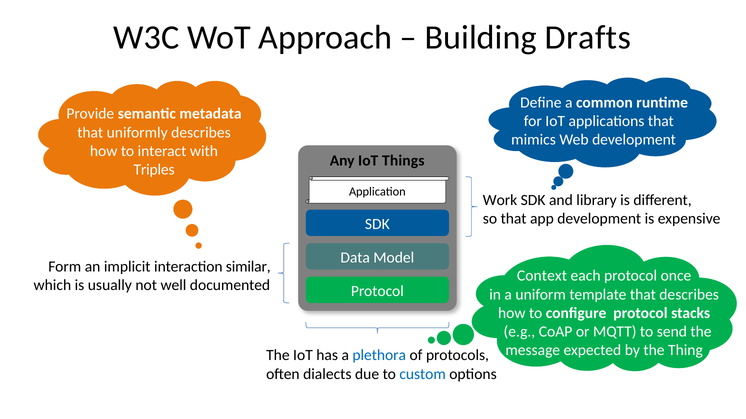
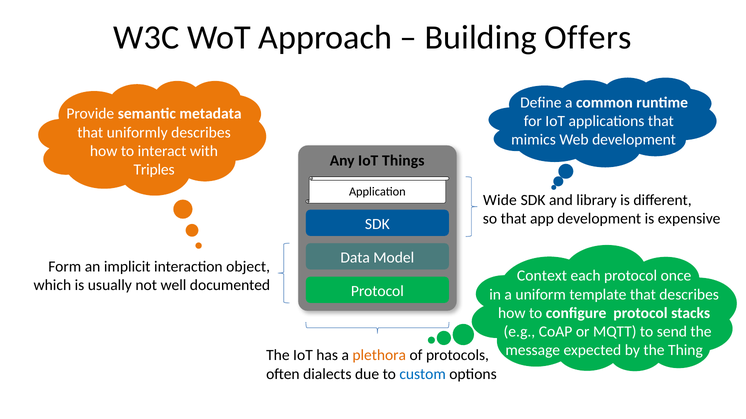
Drafts: Drafts -> Offers (588, 37)
Work: Work -> Wide (500, 200)
similar: similar -> object (248, 267)
plethora colour: blue -> orange (379, 356)
